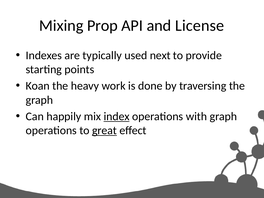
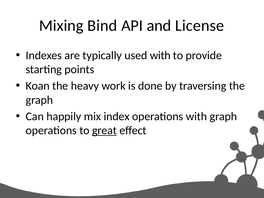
Prop: Prop -> Bind (102, 26)
used next: next -> with (160, 55)
index underline: present -> none (117, 116)
